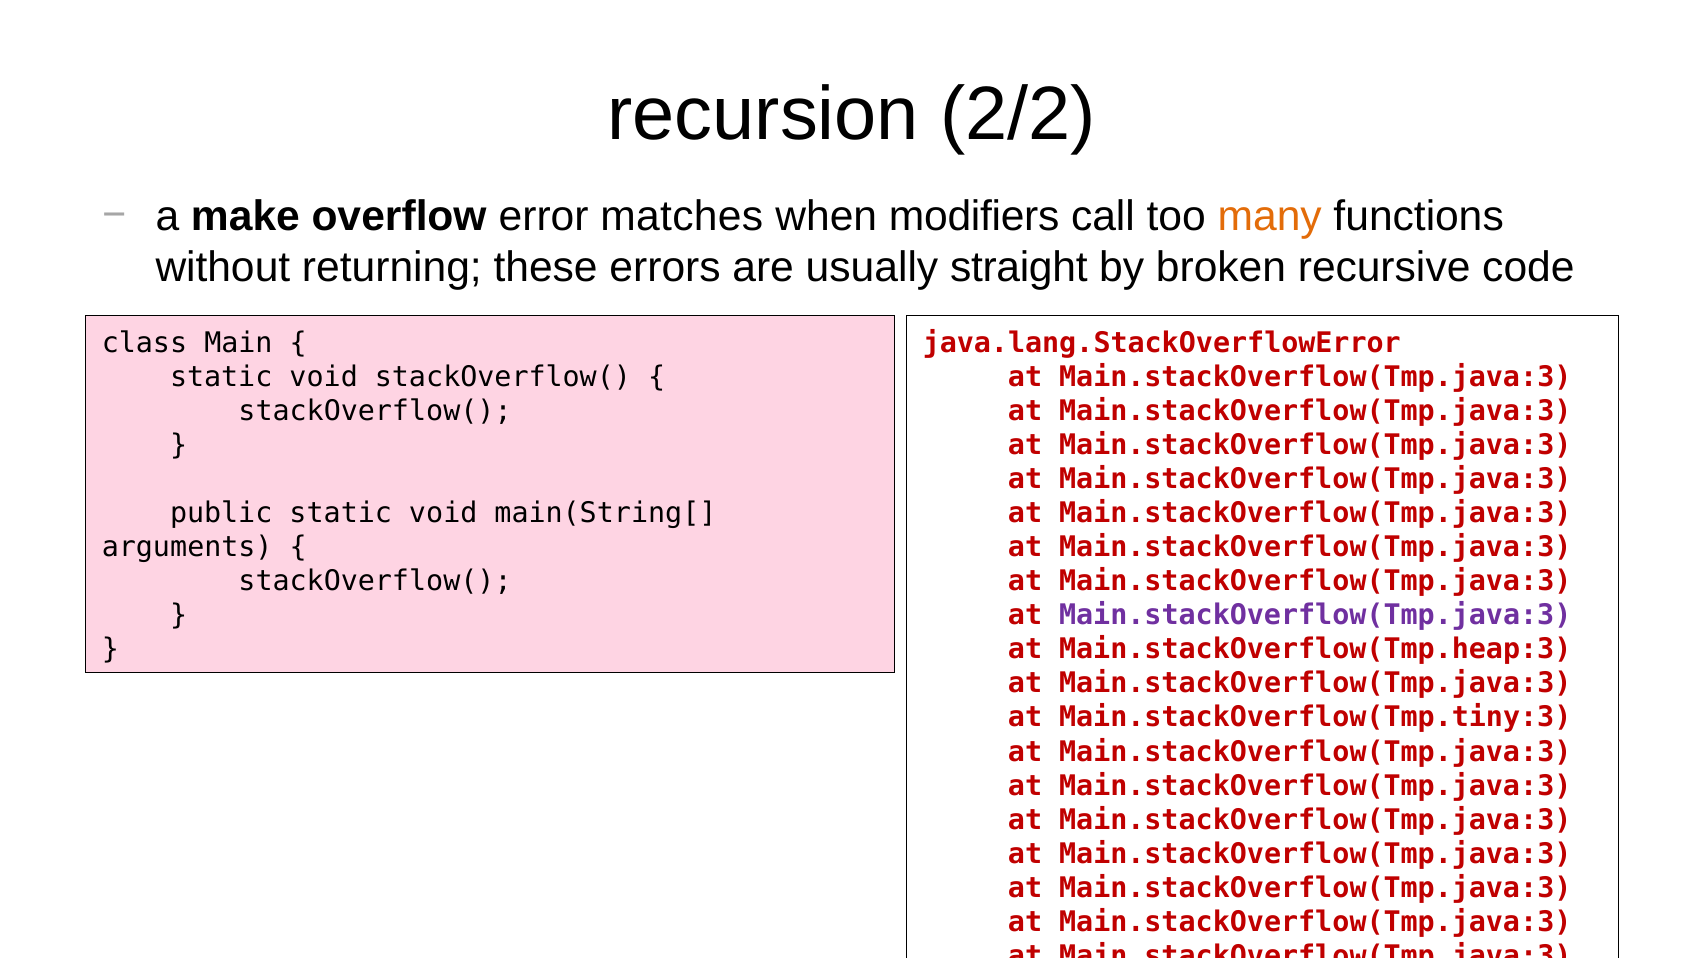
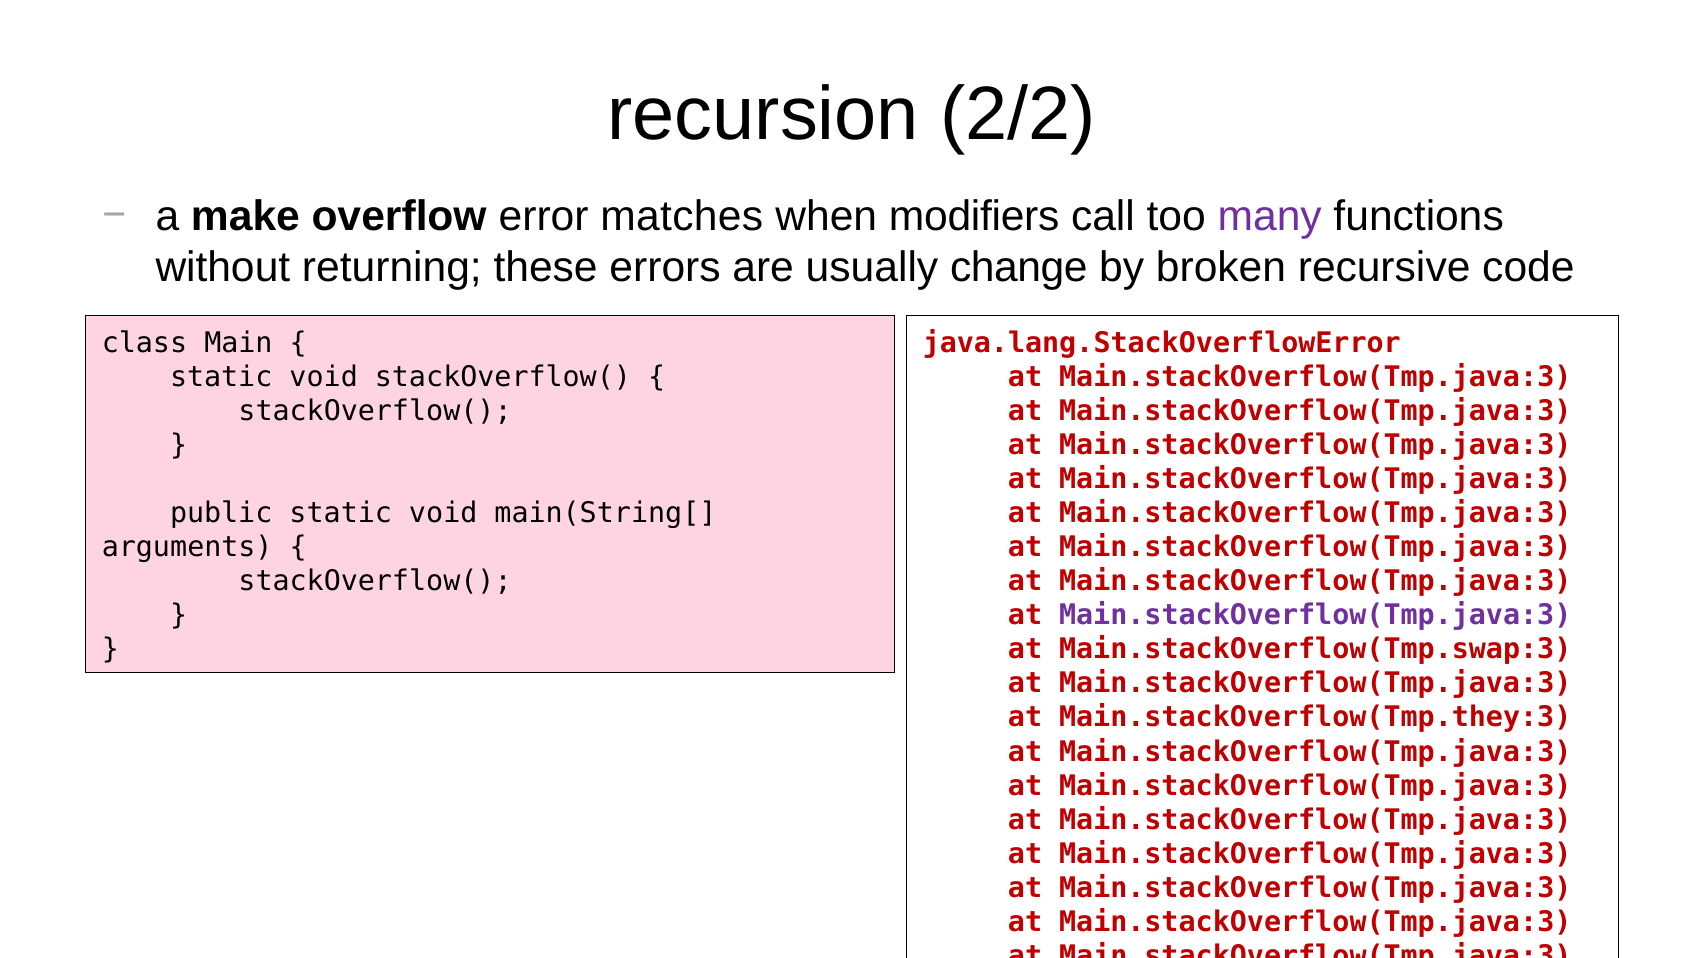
many colour: orange -> purple (1270, 217)
straight: straight -> change (1019, 268)
Main.stackOverflow(Tmp.heap:3: Main.stackOverflow(Tmp.heap:3 -> Main.stackOverflow(Tmp.swap:3 (1315, 650)
Main.stackOverflow(Tmp.tiny:3: Main.stackOverflow(Tmp.tiny:3 -> Main.stackOverflow(Tmp.they:3 (1315, 718)
